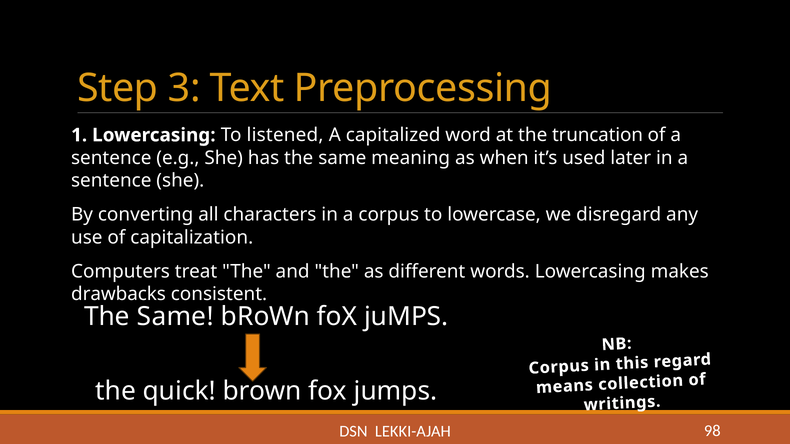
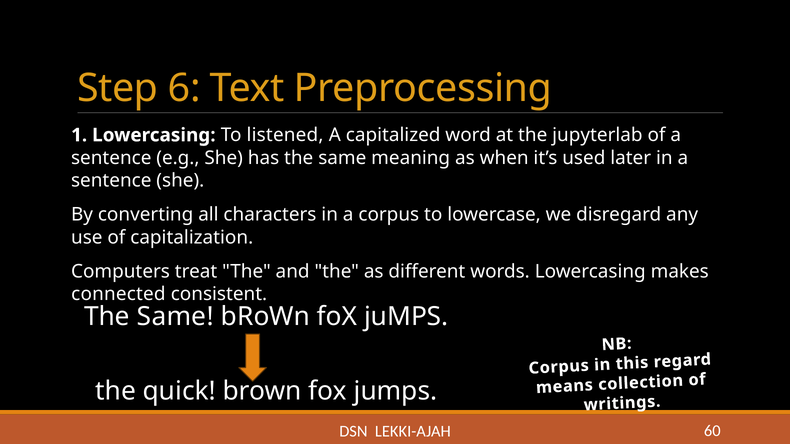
3: 3 -> 6 (184, 89)
truncation: truncation -> jupyterlab (597, 135)
drawbacks: drawbacks -> connected (118, 294)
98: 98 -> 60 (712, 431)
